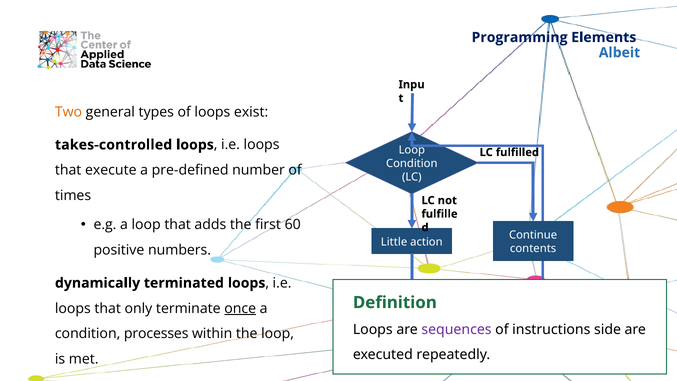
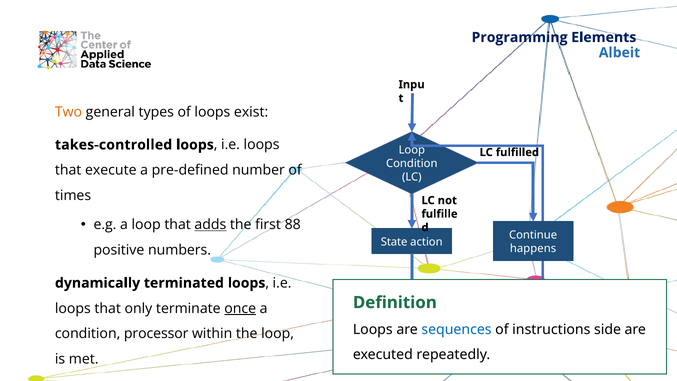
adds underline: none -> present (210, 225)
60: 60 -> 88 (293, 225)
Little: Little -> State (394, 242)
contents: contents -> happens (533, 248)
sequences colour: purple -> blue (457, 329)
processes: processes -> processor (156, 334)
